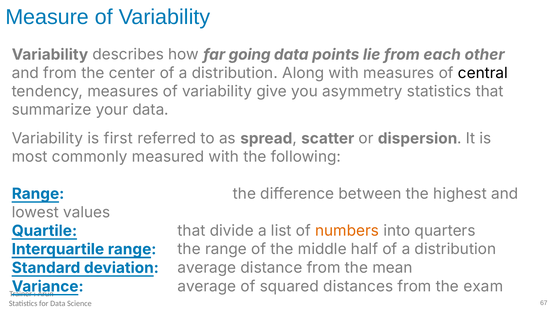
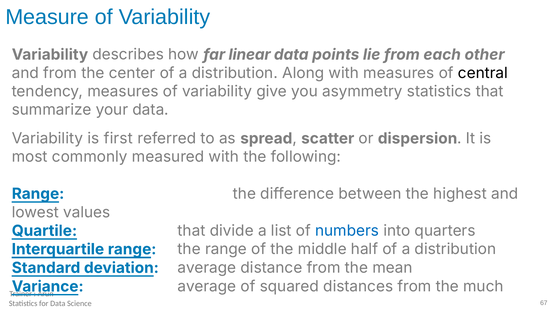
going: going -> linear (250, 55)
numbers colour: orange -> blue (347, 231)
exam: exam -> much (483, 287)
